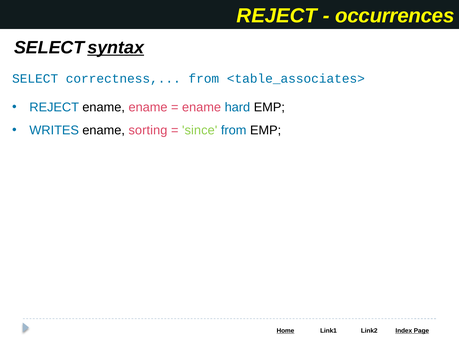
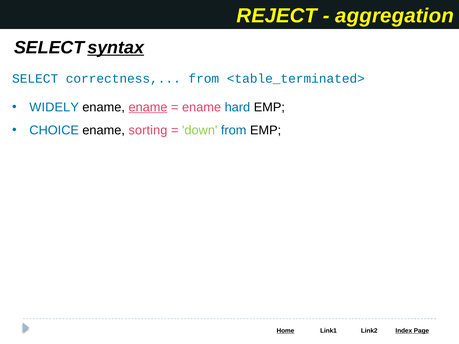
occurrences: occurrences -> aggregation (395, 16)
<table_associates>: <table_associates> -> <table_terminated> (296, 79)
REJECT: REJECT -> WIDELY (54, 107)
ename underline: none -> present (148, 107)
WRITES: WRITES -> CHOICE (54, 130)
since: since -> down (200, 130)
